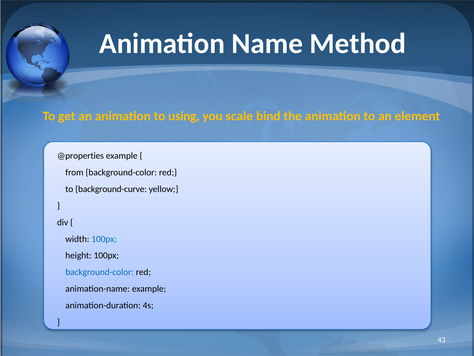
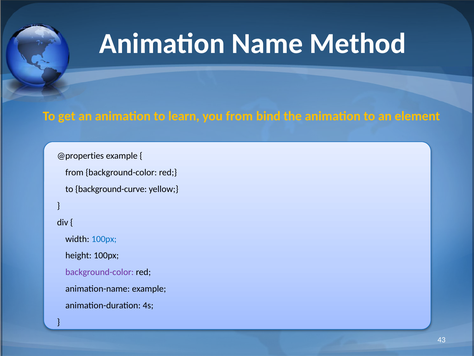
using: using -> learn (184, 116)
you scale: scale -> from (239, 116)
background-color colour: blue -> purple (100, 272)
